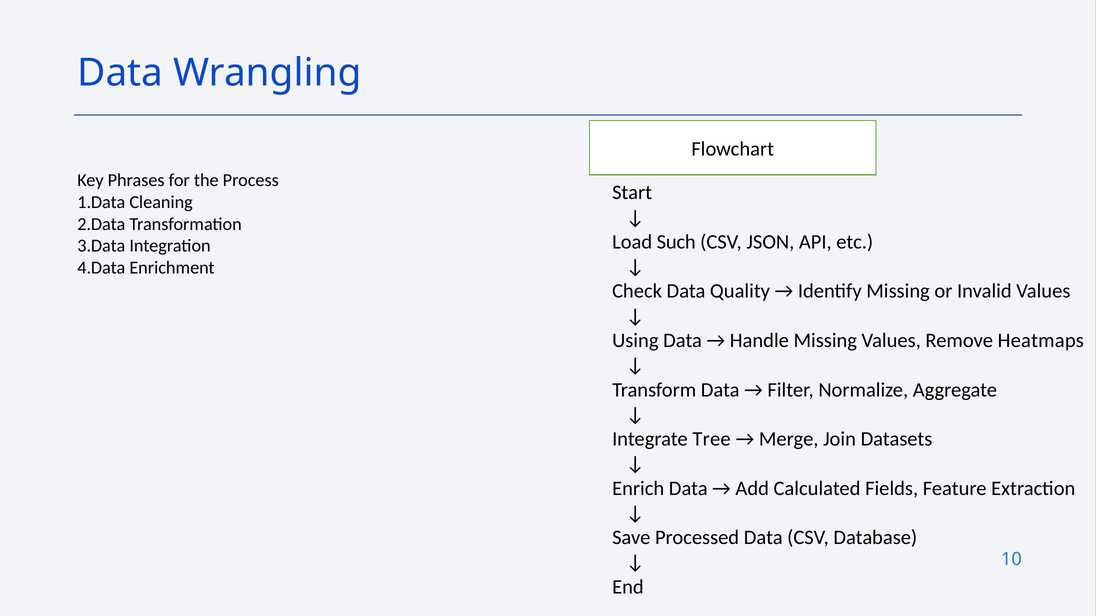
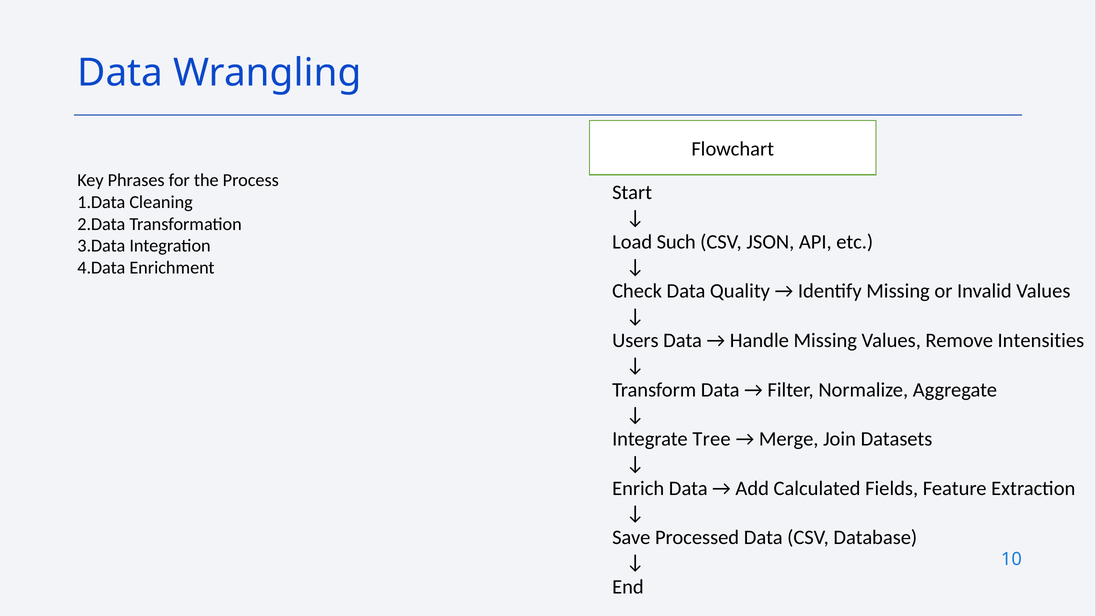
Using: Using -> Users (635, 341)
Heatmaps: Heatmaps -> Intensities (1041, 341)
